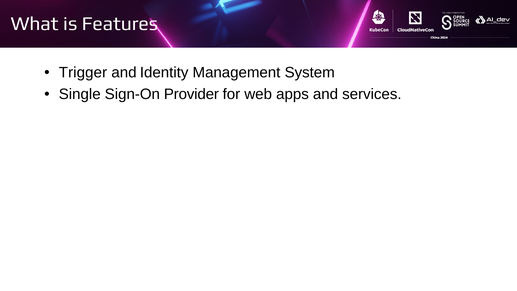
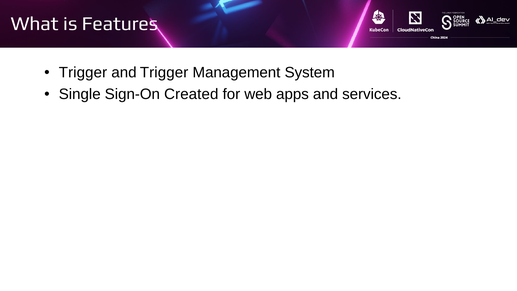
and Identity: Identity -> Trigger (164, 73)
Provider: Provider -> Created (191, 94)
